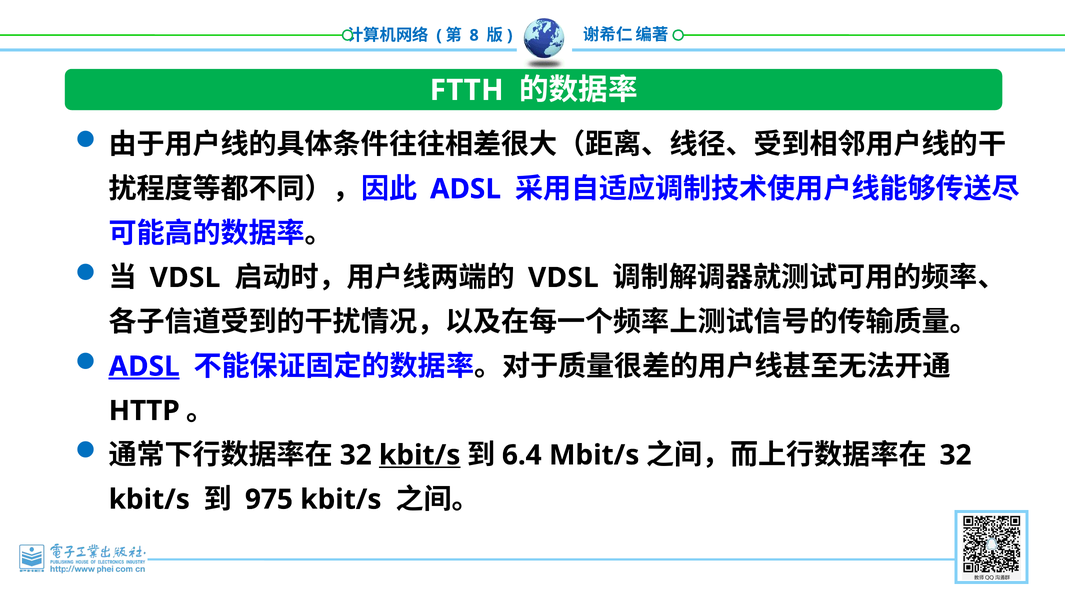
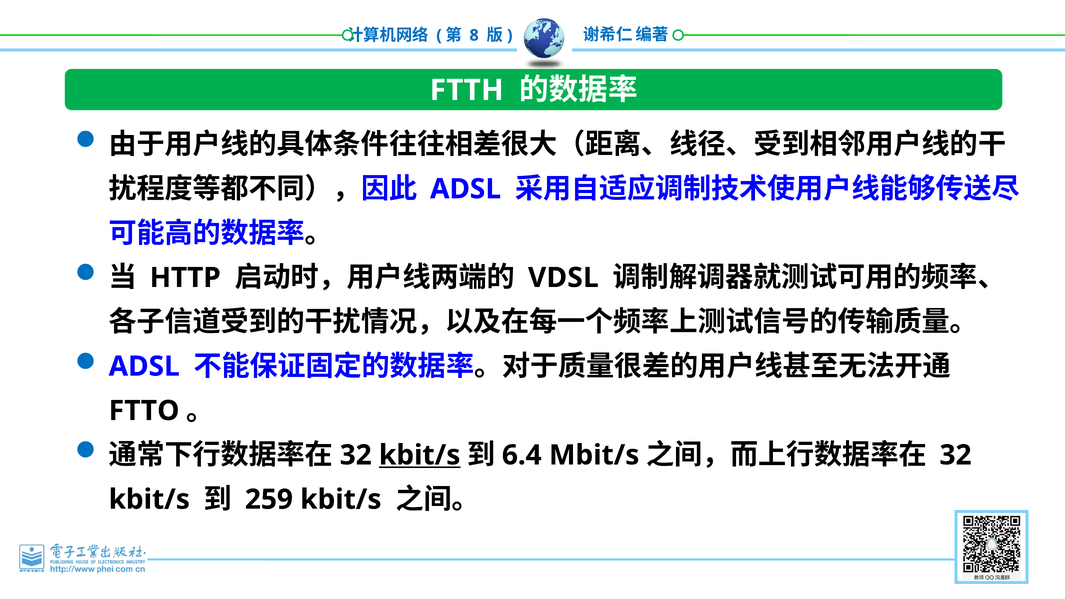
VDSL: VDSL -> HTTP (185, 278)
ADSL underline: present -> none (144, 366)
HTTP: HTTP -> FTTO (144, 411)
975: 975 -> 259 (269, 500)
